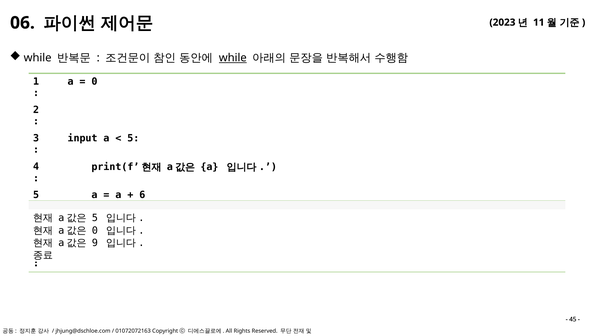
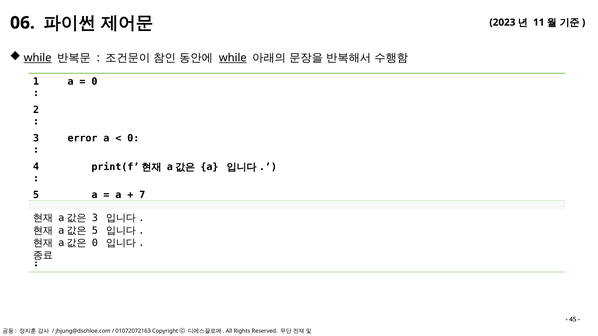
while underline: none -> present (38, 58)
input: input -> error (83, 138)
5: 5 -> 0 (133, 138)
6: 6 -> 7 (142, 195)
5: 5 -> 3 (95, 218)
0: 0 -> 5 (95, 231)
9: 9 -> 0 (95, 243)
